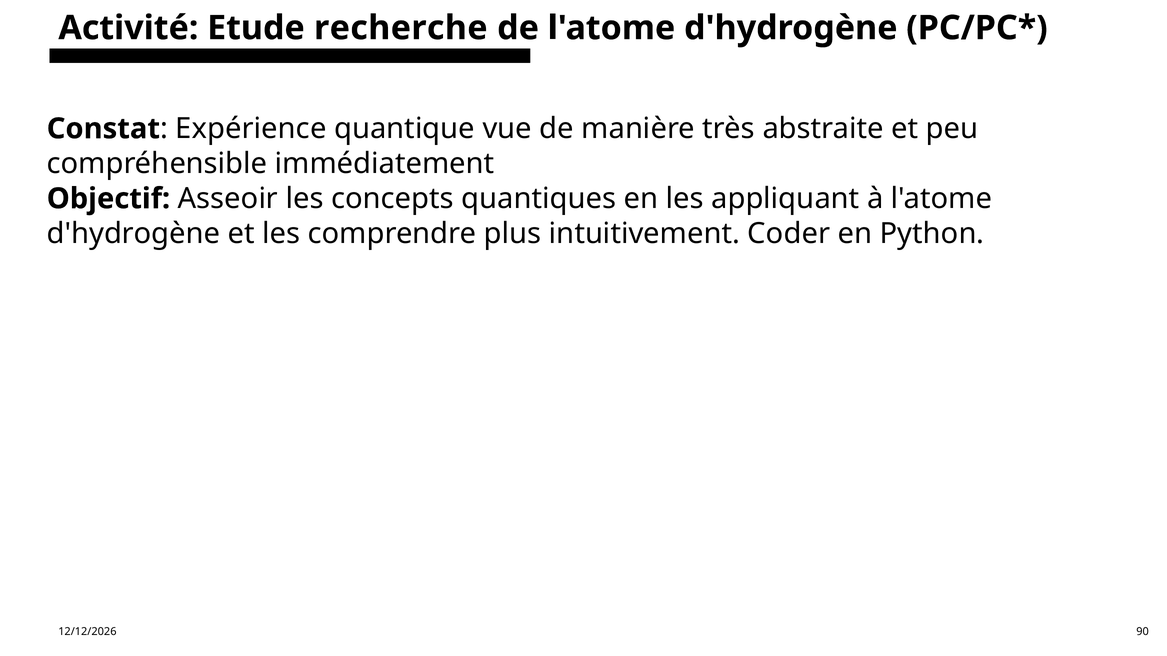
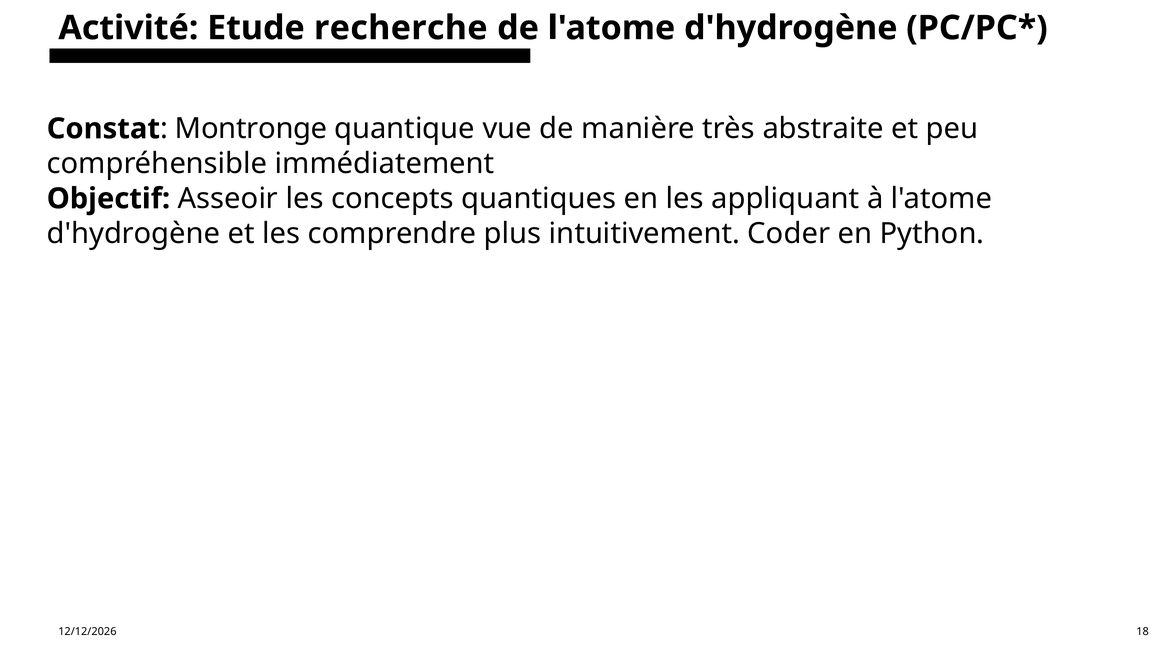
Expérience: Expérience -> Montronge (251, 129)
90: 90 -> 18 (1143, 632)
